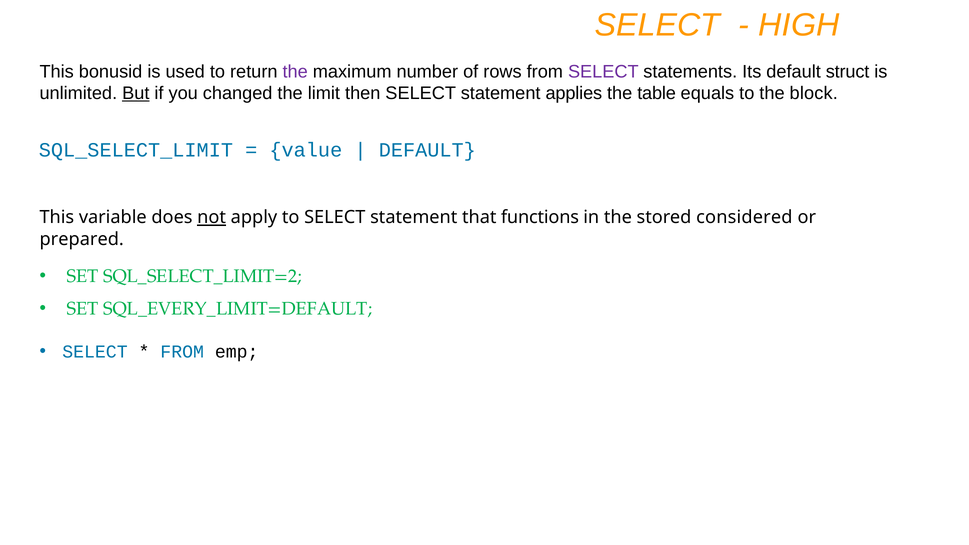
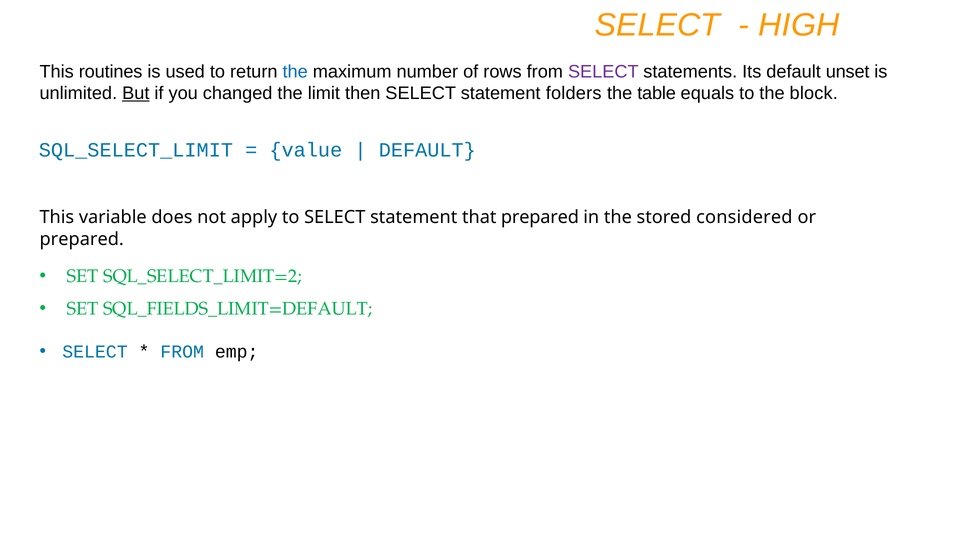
bonusid: bonusid -> routines (111, 72)
the colour: purple -> blue (295, 72)
struct: struct -> unset (848, 72)
applies: applies -> folders (574, 93)
not underline: present -> none (212, 217)
that functions: functions -> prepared (540, 217)
SQL_EVERY_LIMIT=DEFAULT: SQL_EVERY_LIMIT=DEFAULT -> SQL_FIELDS_LIMIT=DEFAULT (238, 309)
